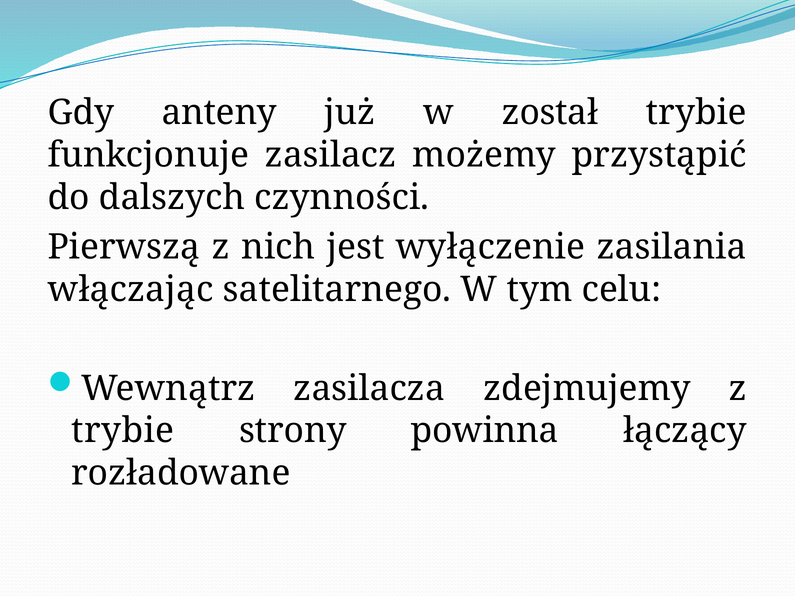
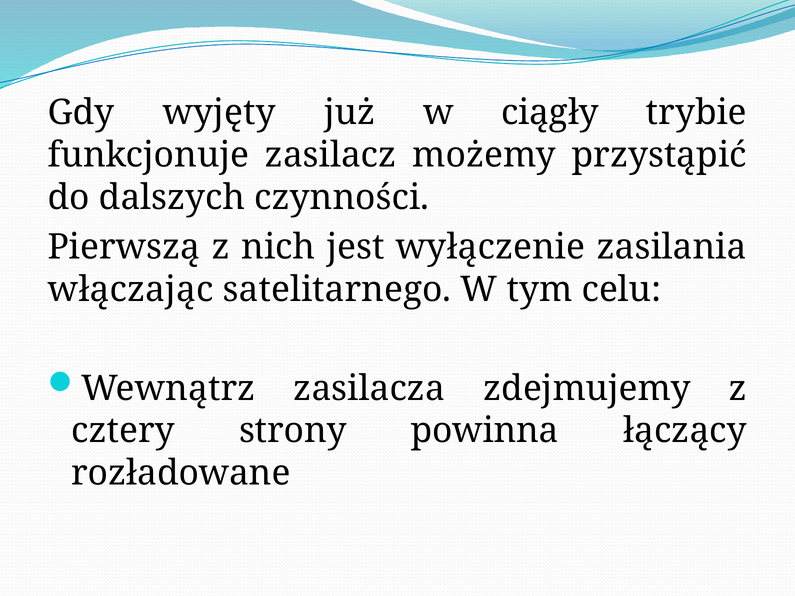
anteny: anteny -> wyjęty (219, 113)
został: został -> ciągły (550, 113)
trybie: trybie -> cztery (123, 431)
